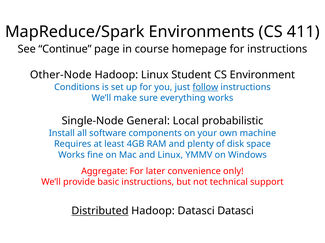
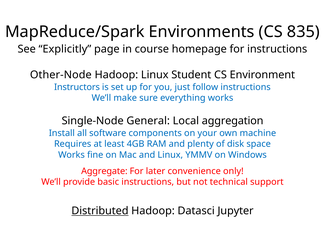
411: 411 -> 835 (303, 32)
Continue: Continue -> Explicitly (65, 49)
Conditions: Conditions -> Instructors (77, 87)
follow underline: present -> none (205, 87)
probabilistic: probabilistic -> aggregation (233, 121)
Datasci Datasci: Datasci -> Jupyter (236, 211)
